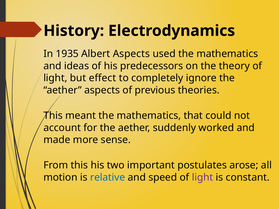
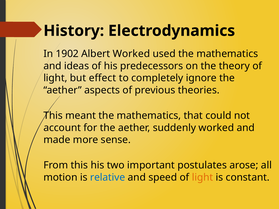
1935: 1935 -> 1902 (67, 54)
Albert Aspects: Aspects -> Worked (131, 54)
light colour: purple -> orange (202, 178)
